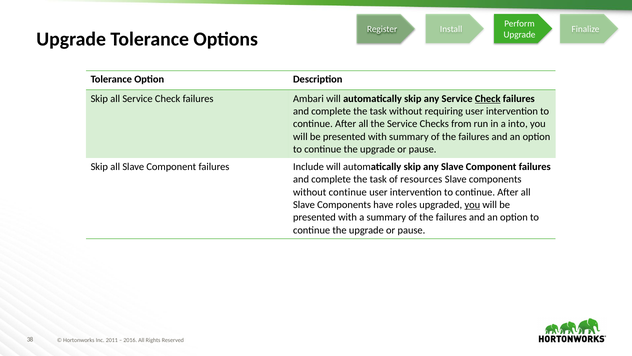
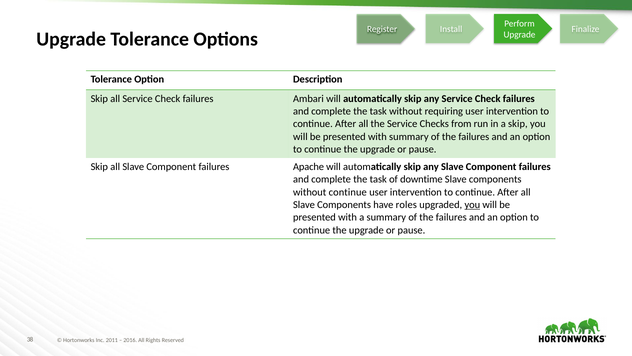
Check underline: present -> none (488, 99)
a into: into -> skip (518, 124)
Include: Include -> Apache (309, 167)
resources: resources -> downtime (421, 179)
